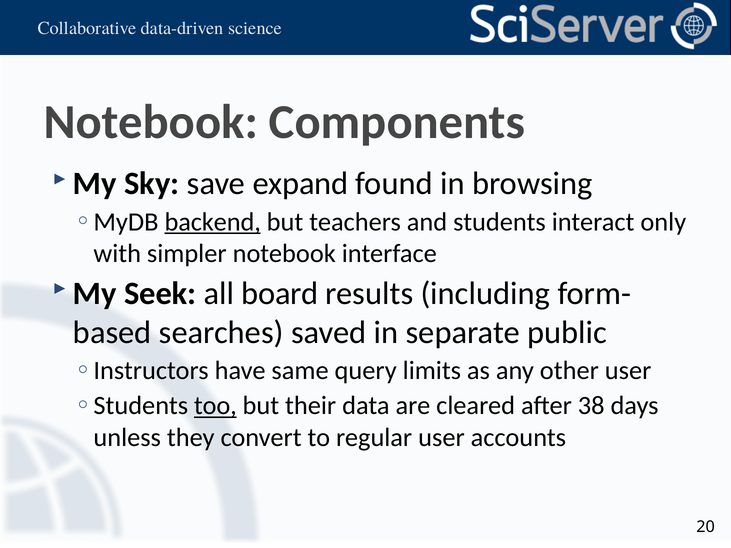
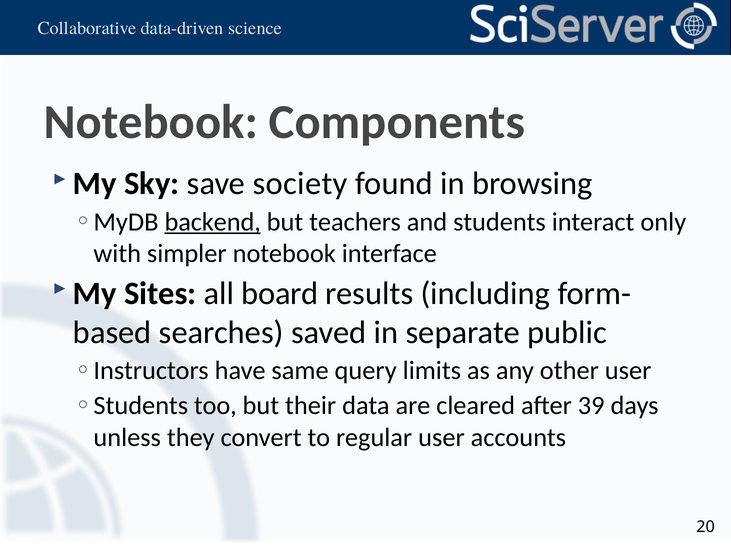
expand: expand -> society (300, 184)
Seek: Seek -> Sites (160, 294)
too underline: present -> none (215, 406)
38: 38 -> 39 (591, 406)
